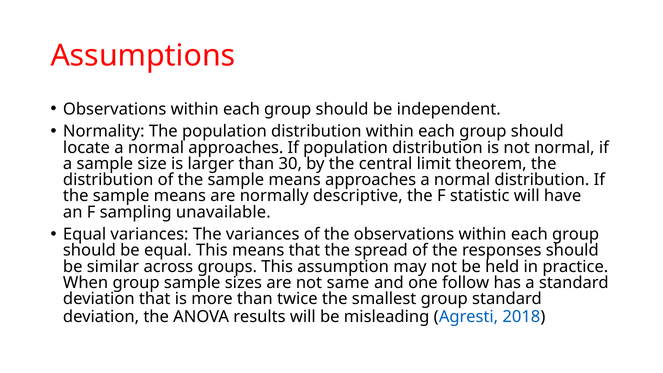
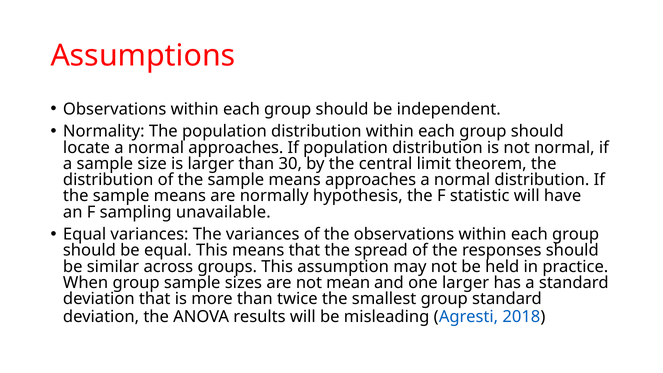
descriptive: descriptive -> hypothesis (358, 196)
same: same -> mean (348, 283)
one follow: follow -> larger (466, 283)
